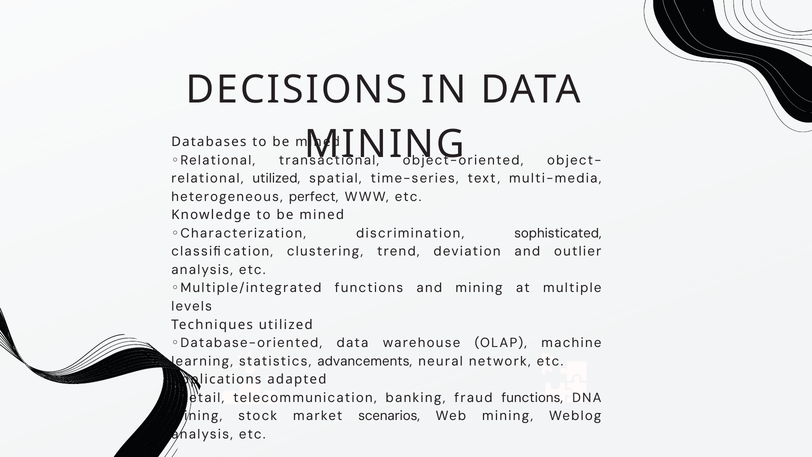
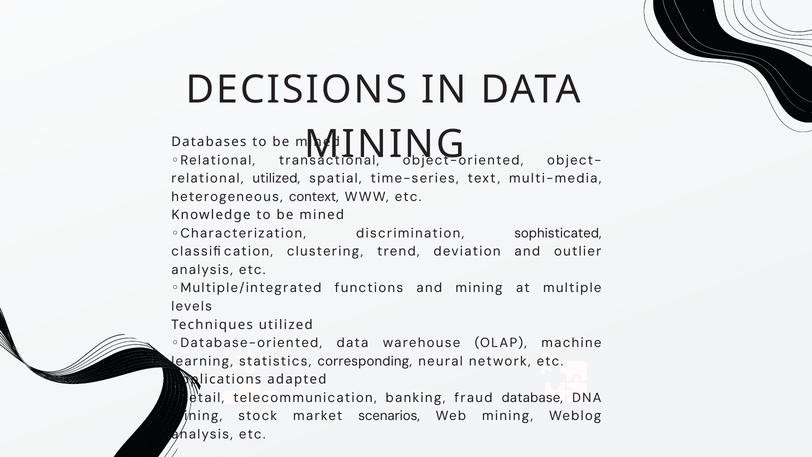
perfect: perfect -> context (314, 197)
advancements: advancements -> corresponding (365, 361)
fraud functions: functions -> database (532, 398)
